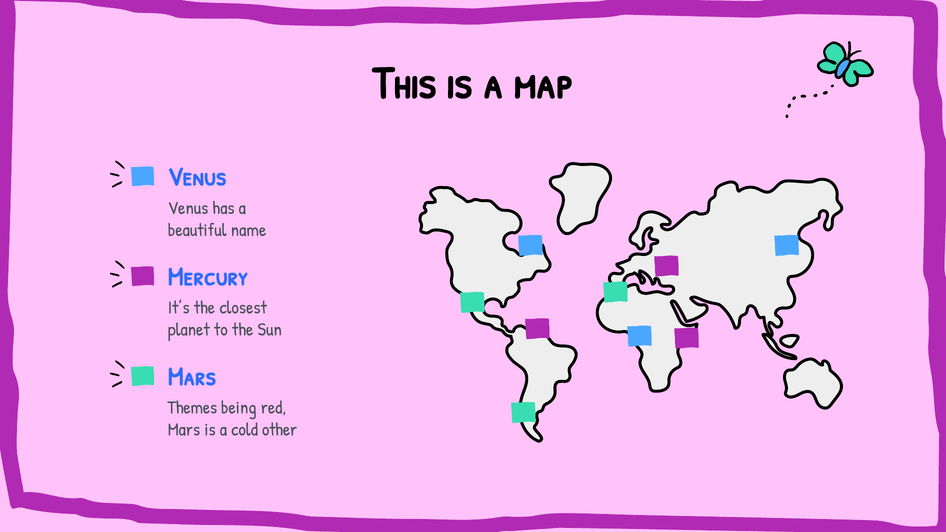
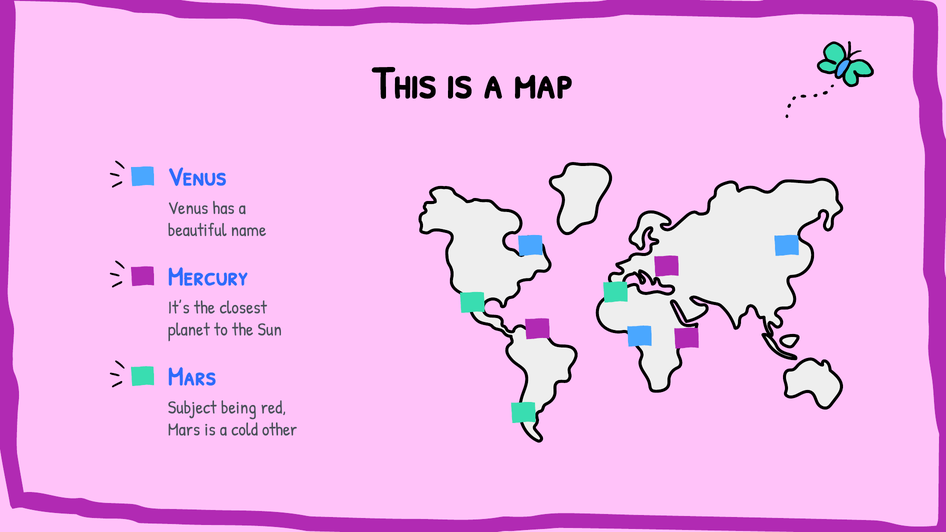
Themes: Themes -> Subject (192, 408)
